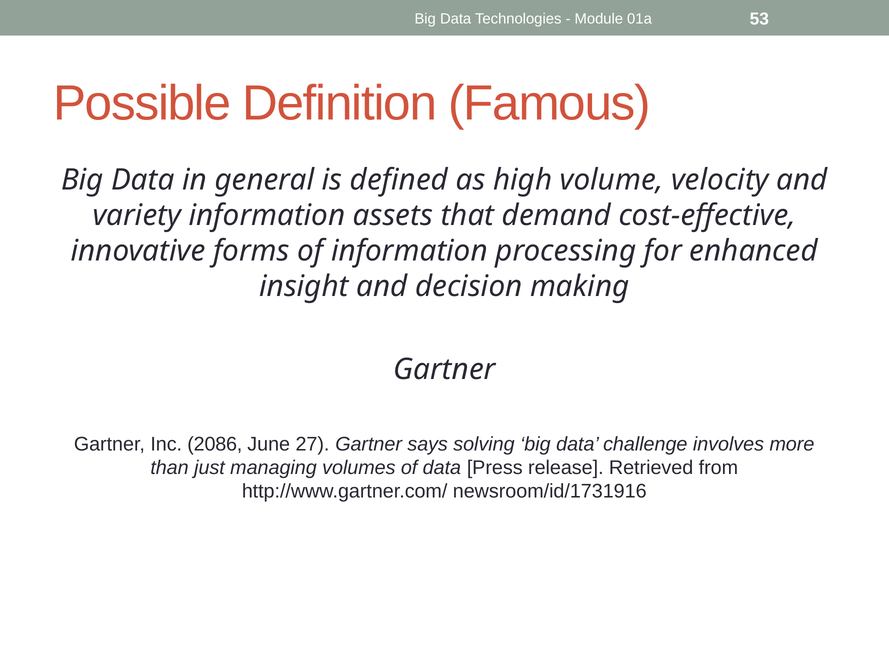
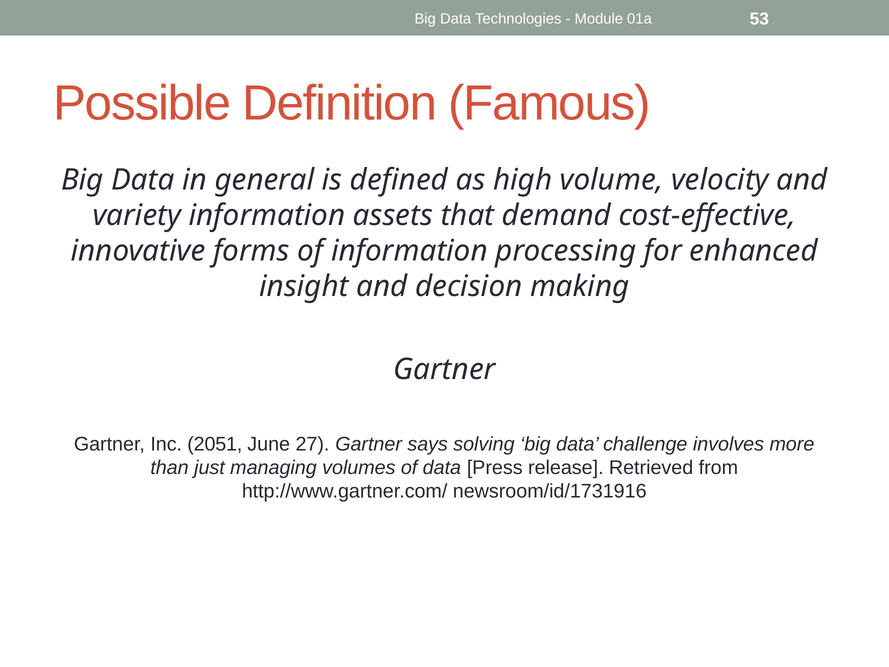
2086: 2086 -> 2051 (215, 444)
